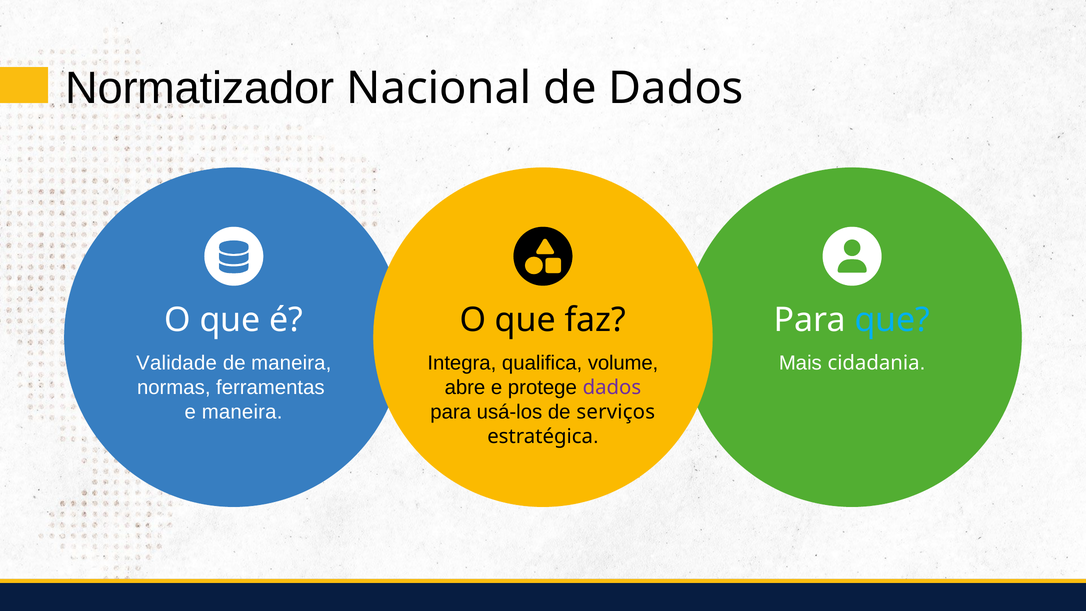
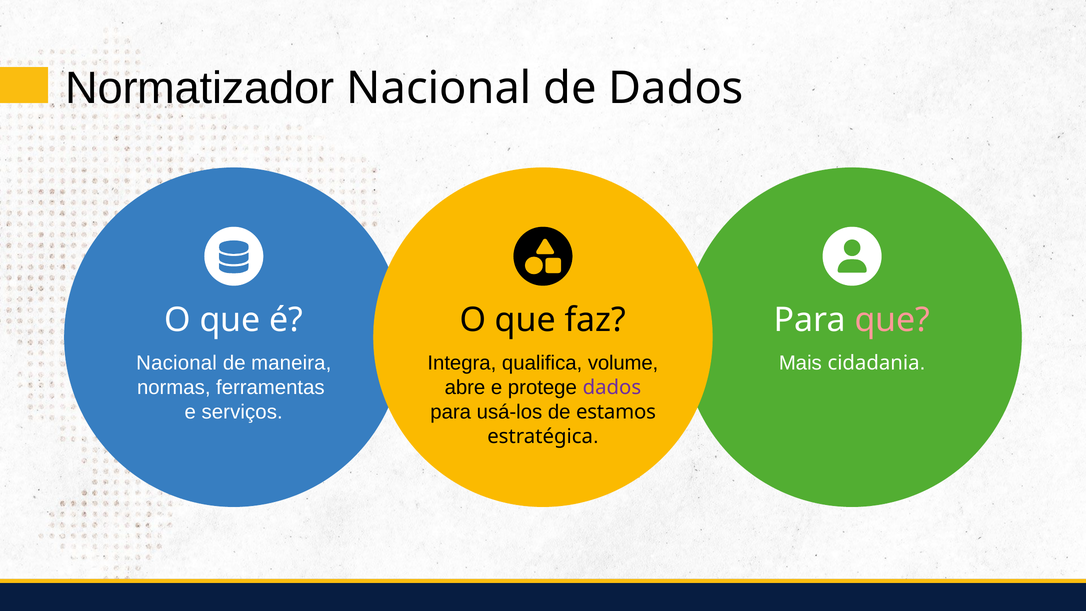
que colour: light blue -> pink (892, 320)
Validade: Validade -> Nacional (177, 363)
e maneira: maneira -> serviços (242, 412)
serviços: serviços -> estamos (616, 412)
